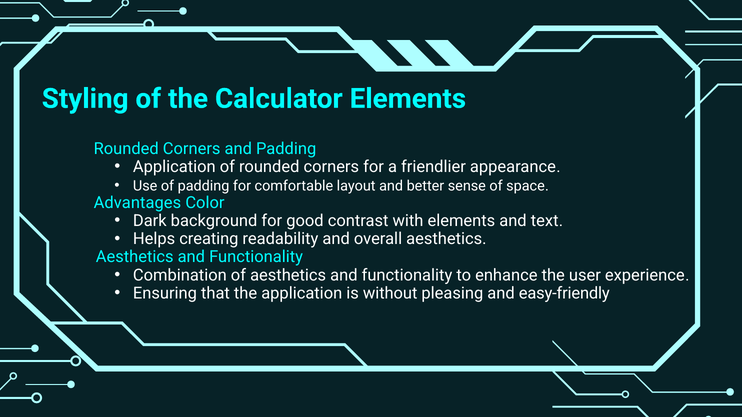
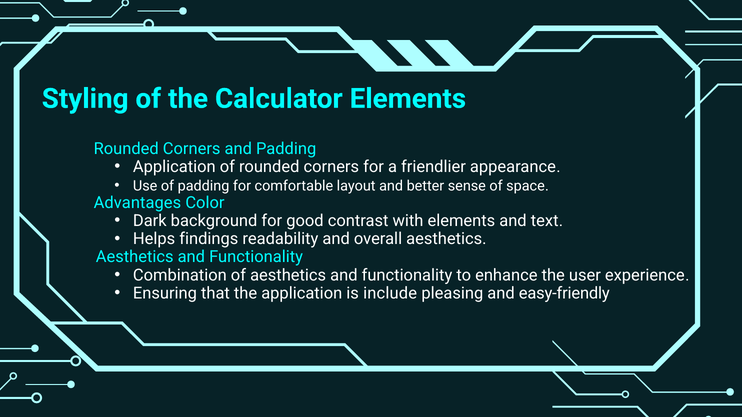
creating: creating -> findings (209, 239)
without: without -> include (390, 293)
